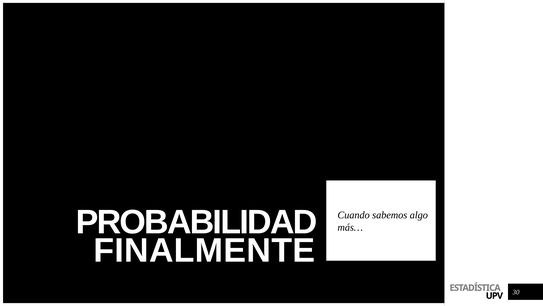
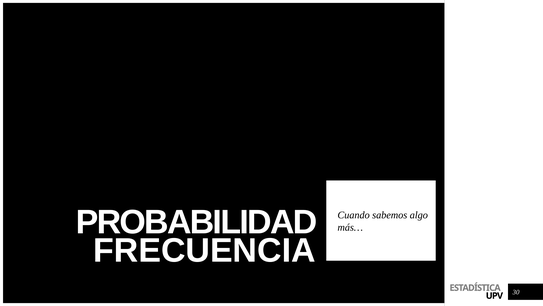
FINALMENTE: FINALMENTE -> FRECUENCIA (204, 250)
